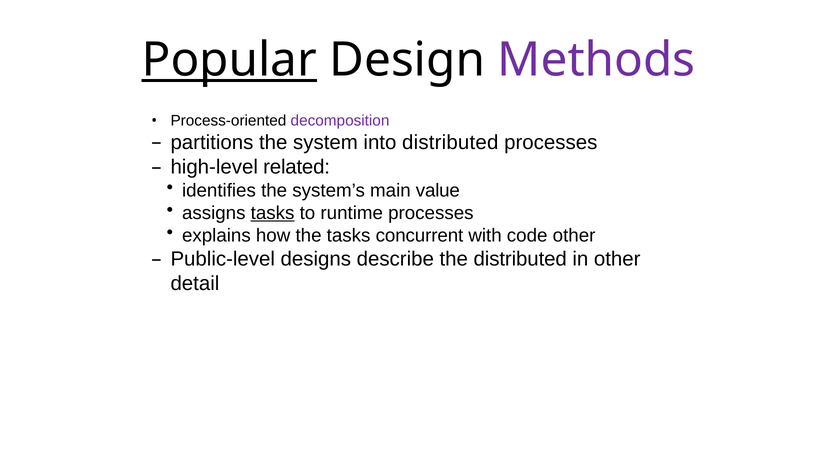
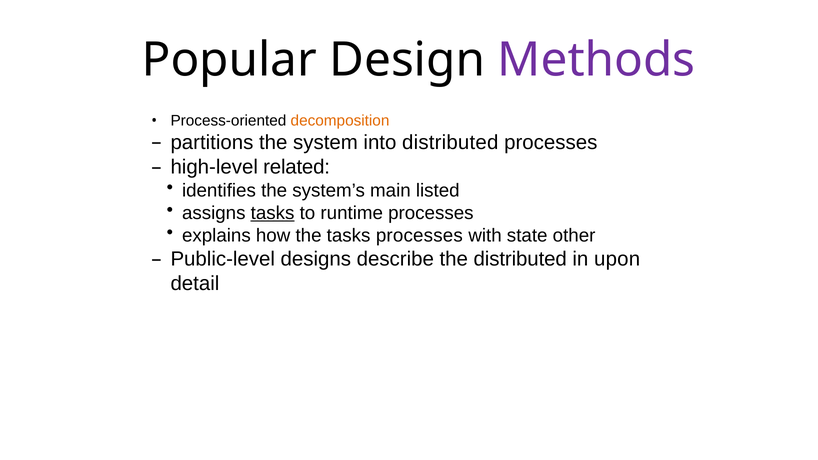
Popular underline: present -> none (229, 60)
decomposition colour: purple -> orange (340, 121)
value: value -> listed (438, 190)
tasks concurrent: concurrent -> processes (419, 235)
code: code -> state (527, 235)
in other: other -> upon (617, 259)
